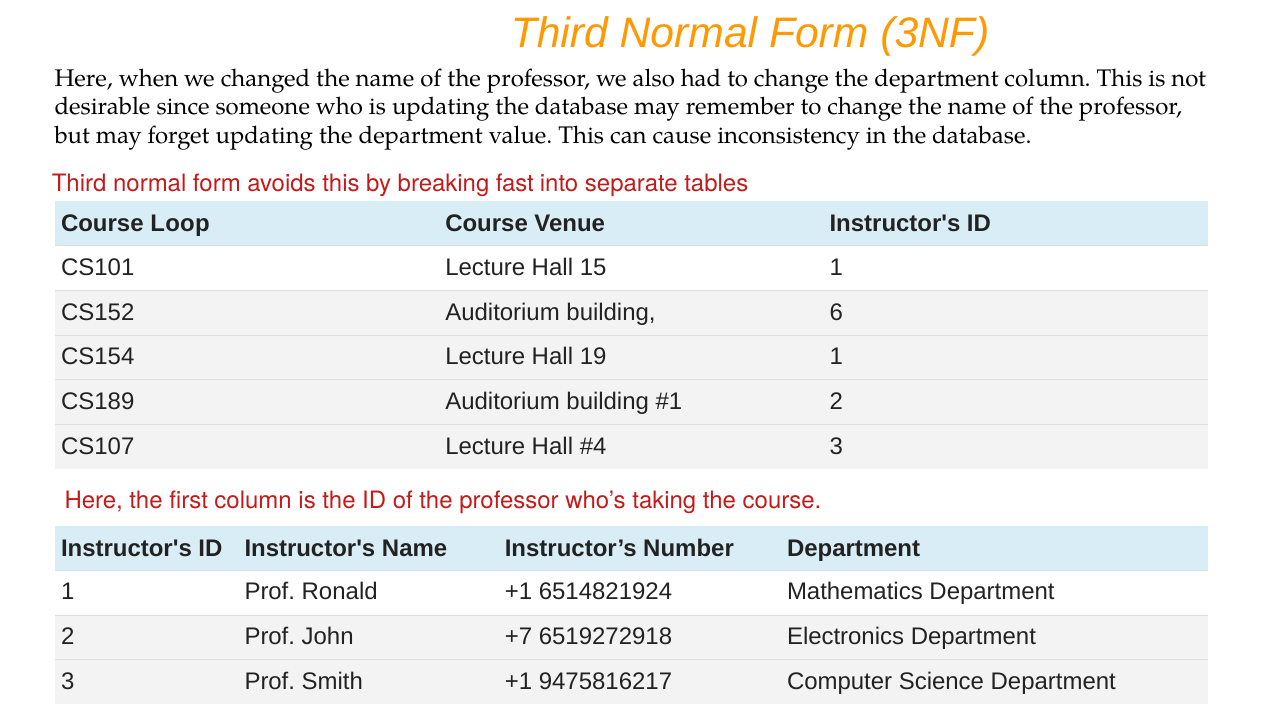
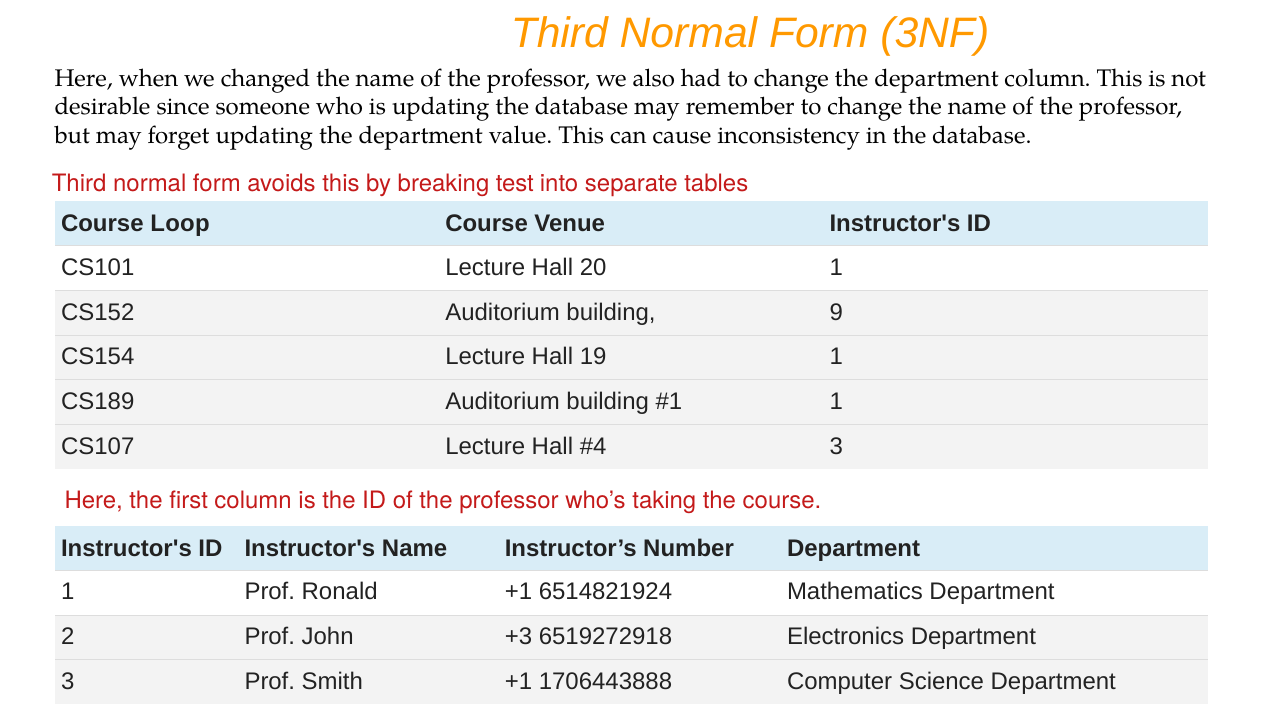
fast: fast -> test (515, 184)
15: 15 -> 20 (593, 268)
6: 6 -> 9 (836, 312)
2: 2 -> 1 (836, 402)
+7: +7 -> +3 (519, 637)
9475816217: 9475816217 -> 1706443888 (605, 682)
